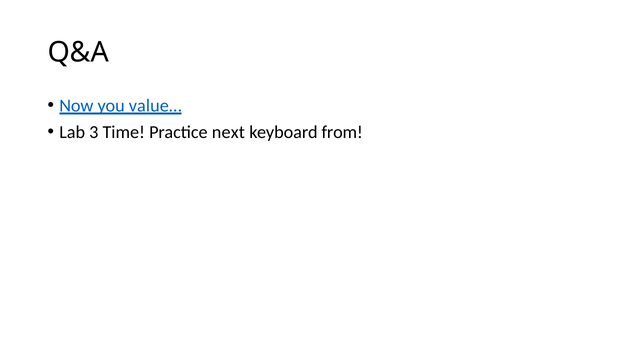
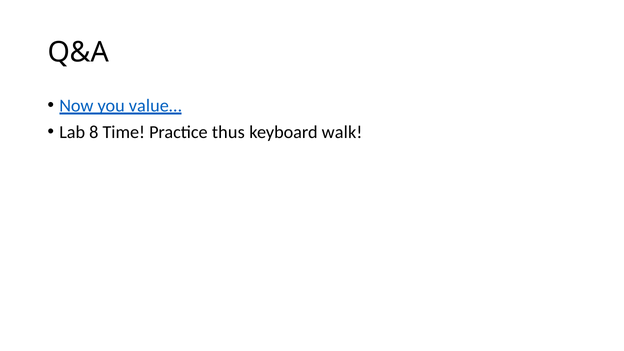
3: 3 -> 8 (94, 132)
next: next -> thus (228, 132)
from: from -> walk (342, 132)
